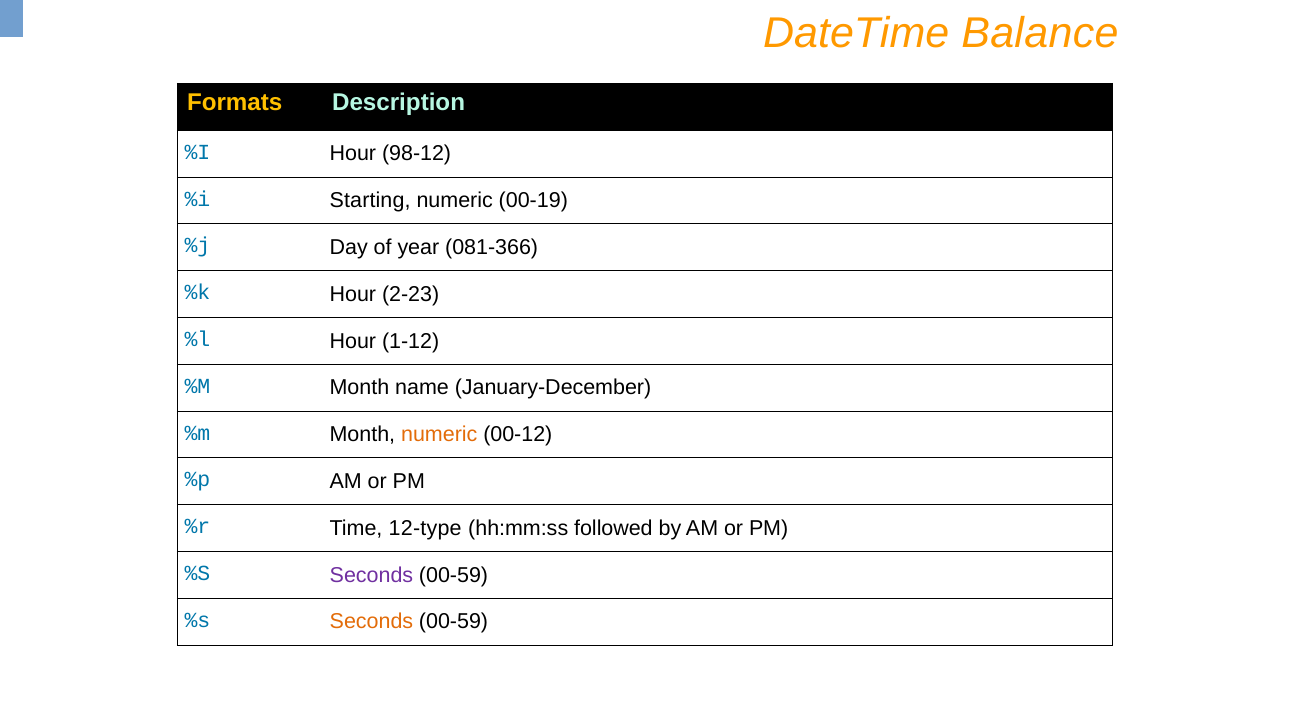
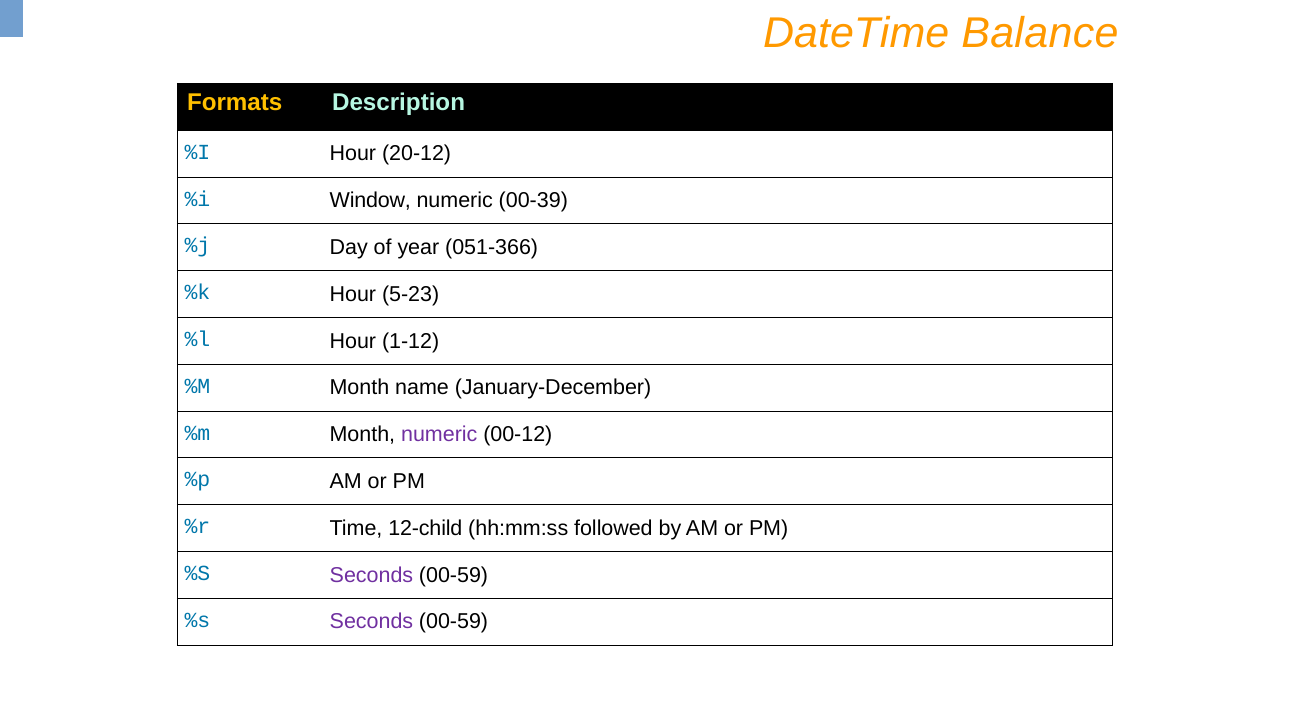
98-12: 98-12 -> 20-12 (417, 154)
Starting: Starting -> Window (370, 201)
00-19: 00-19 -> 00-39 (533, 201)
081-366: 081-366 -> 051-366 (492, 247)
2-23: 2-23 -> 5-23 (411, 294)
numeric colour: orange -> purple (439, 434)
12-type: 12-type -> 12-child (425, 528)
Seconds colour: orange -> purple (371, 622)
